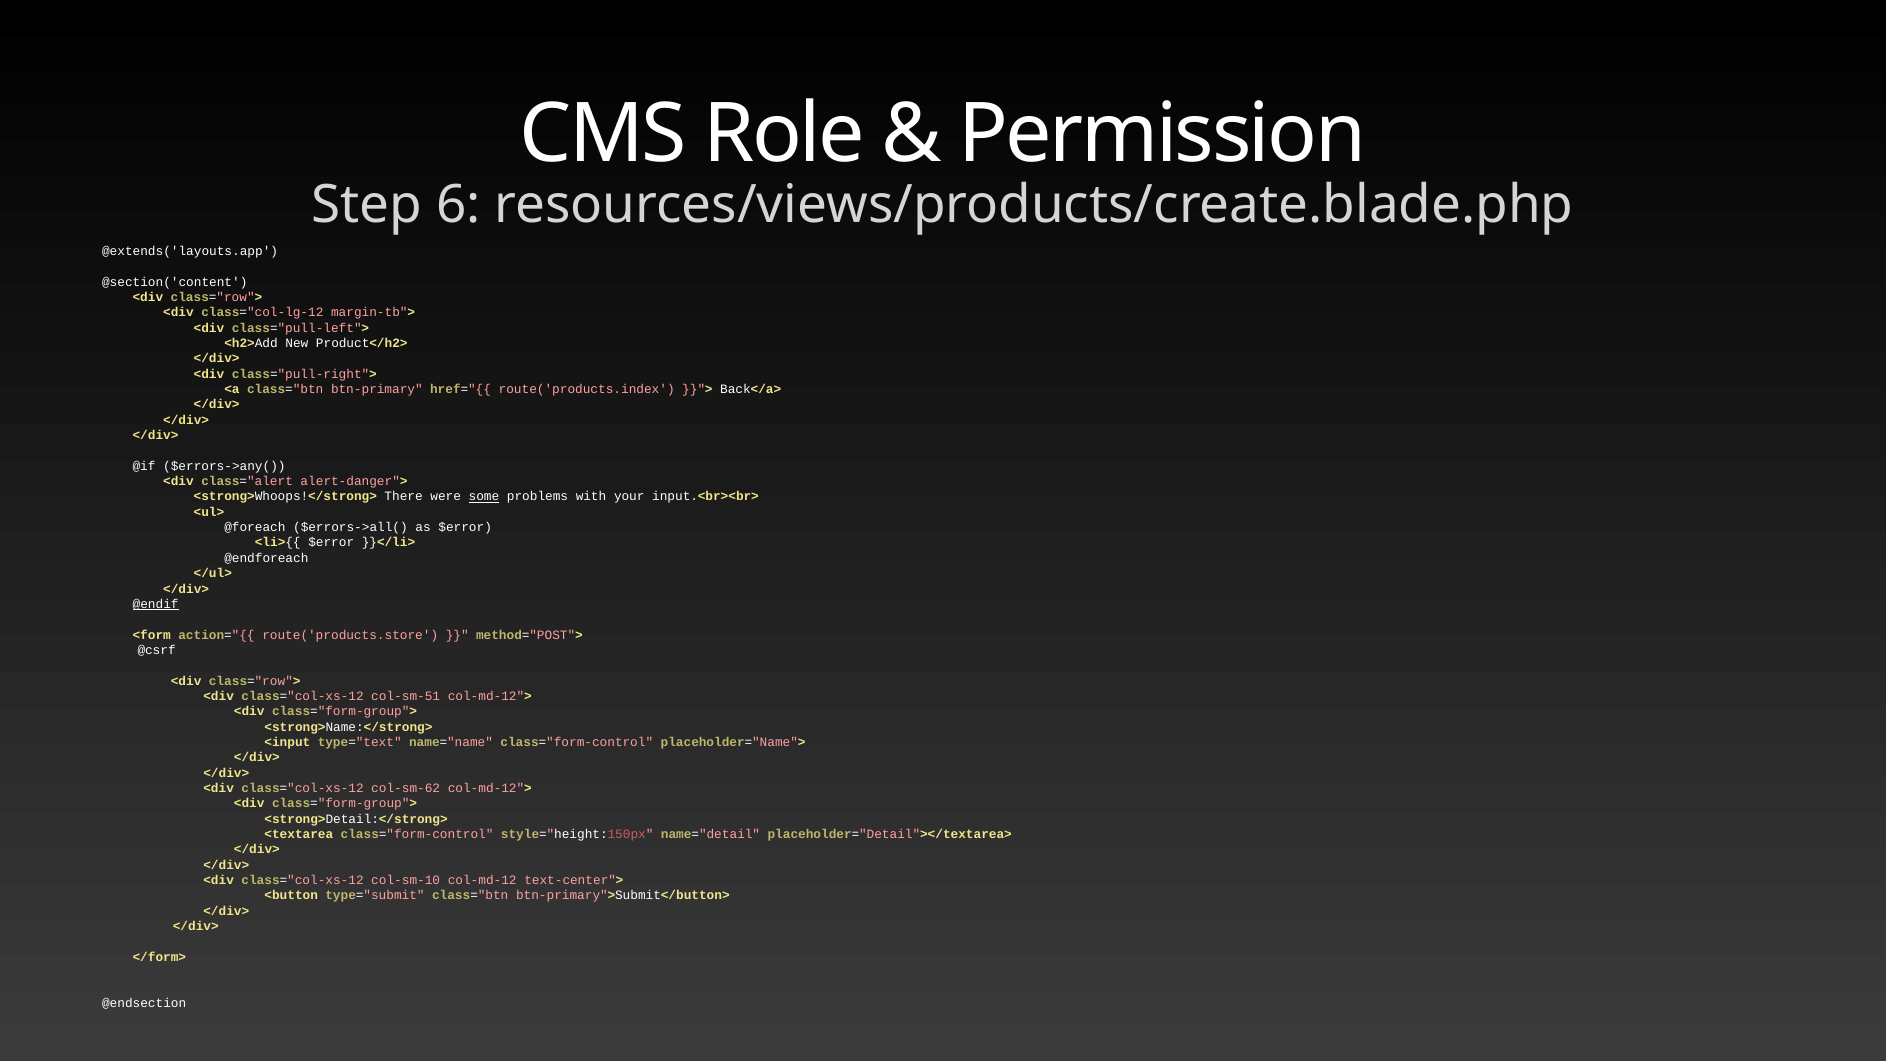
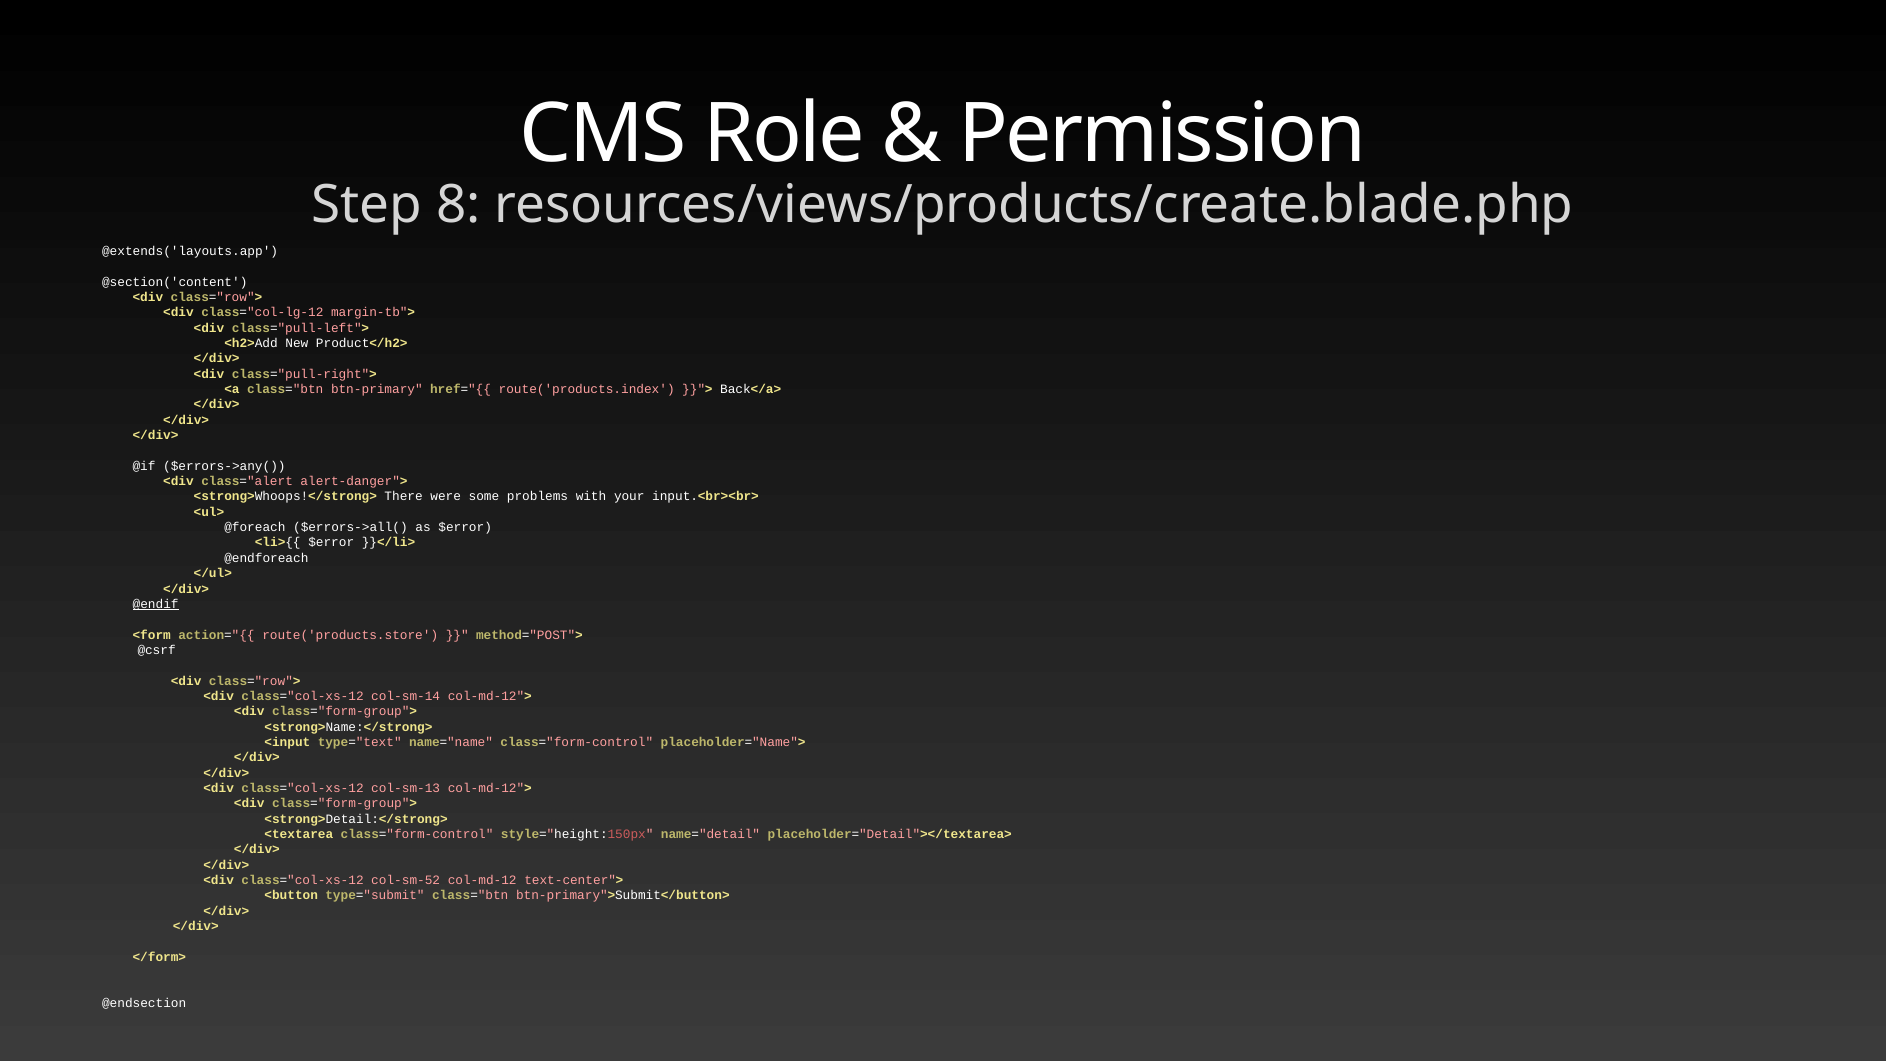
6: 6 -> 8 (459, 204)
some underline: present -> none (484, 497)
col-sm-51: col-sm-51 -> col-sm-14 (406, 696)
col-sm-62: col-sm-62 -> col-sm-13 (406, 788)
col-sm-10: col-sm-10 -> col-sm-52 (406, 880)
